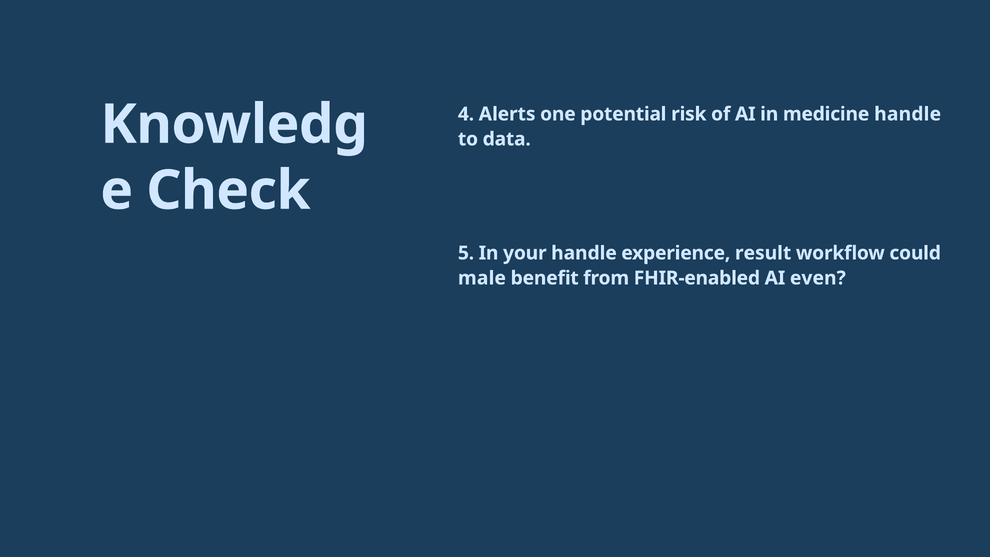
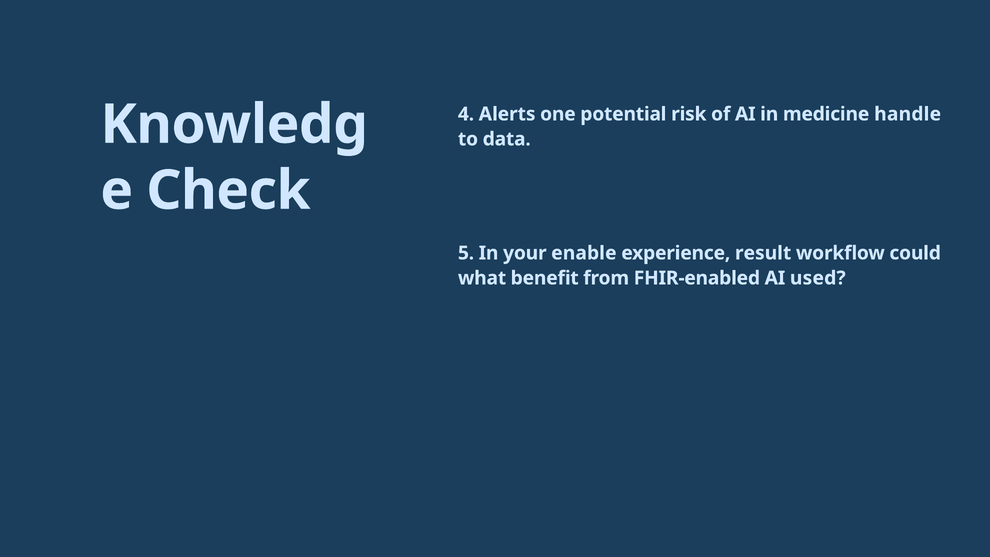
your handle: handle -> enable (584, 253)
male: male -> what (482, 278)
even: even -> used (818, 278)
